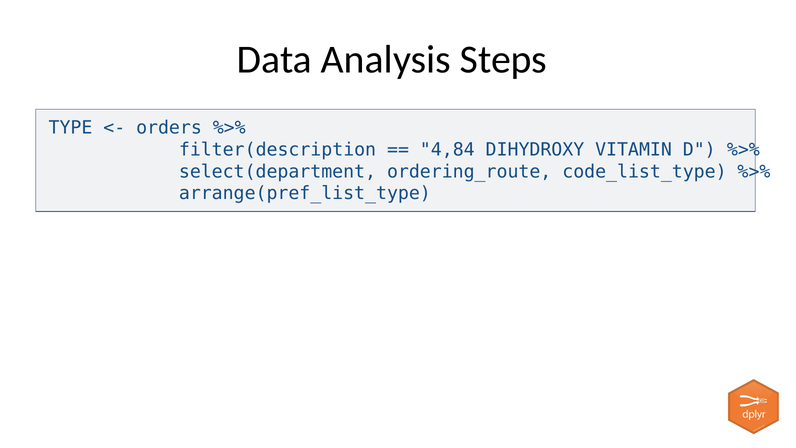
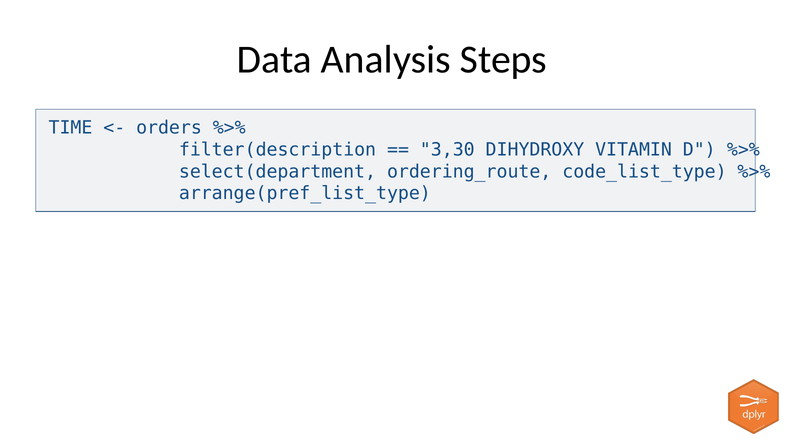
TYPE: TYPE -> TIME (70, 128)
4,84: 4,84 -> 3,30 (447, 150)
